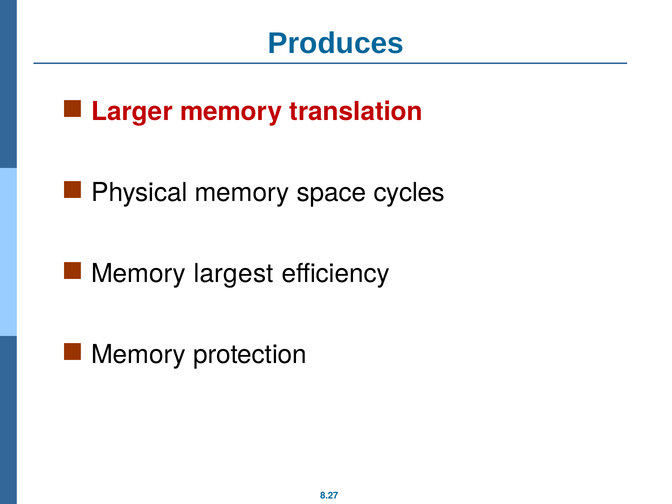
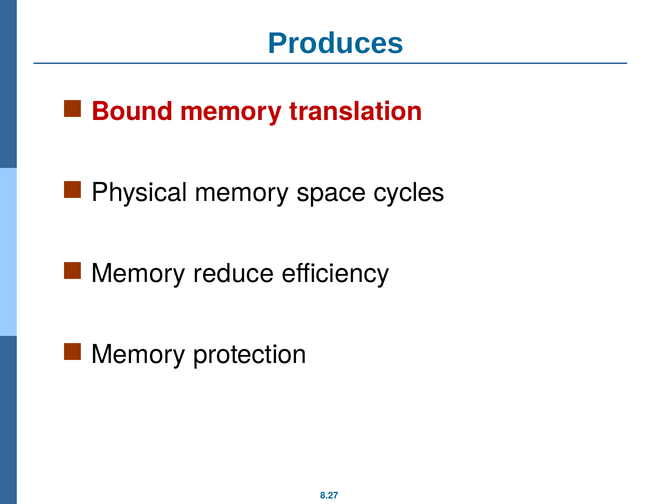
Larger: Larger -> Bound (132, 112)
largest: largest -> reduce (234, 274)
